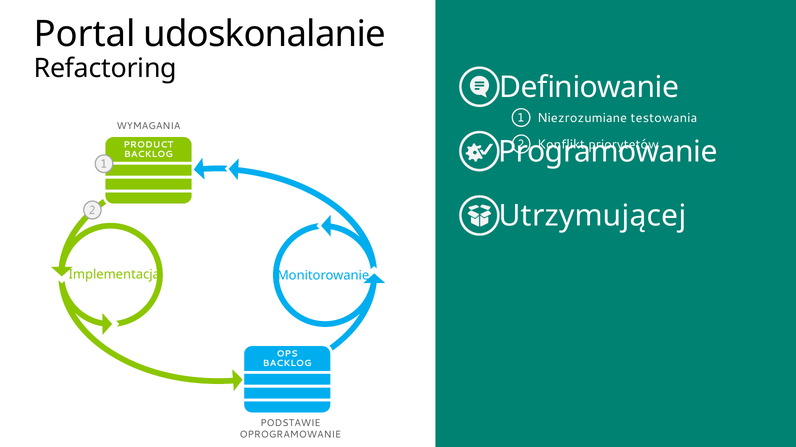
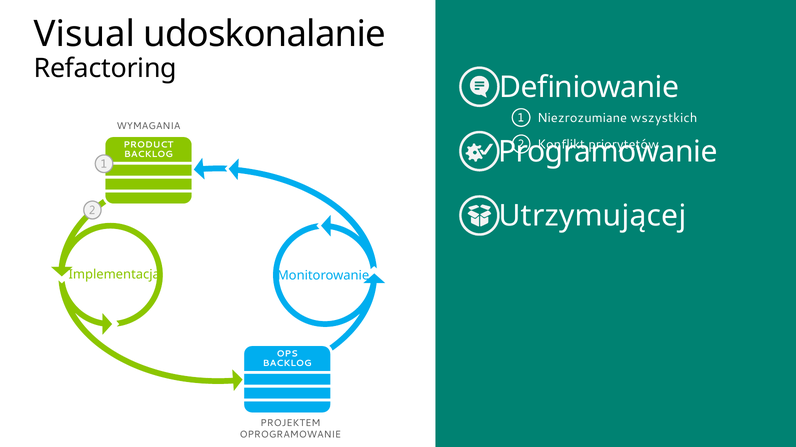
Portal: Portal -> Visual (85, 34)
testowania: testowania -> wszystkich (664, 118)
PODSTAWIE: PODSTAWIE -> PROJEKTEM (290, 424)
